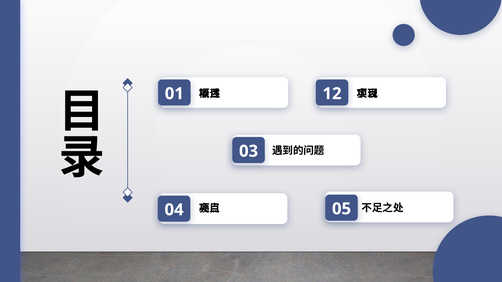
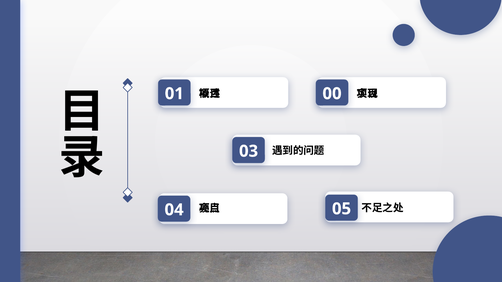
12: 12 -> 00 (332, 94)
